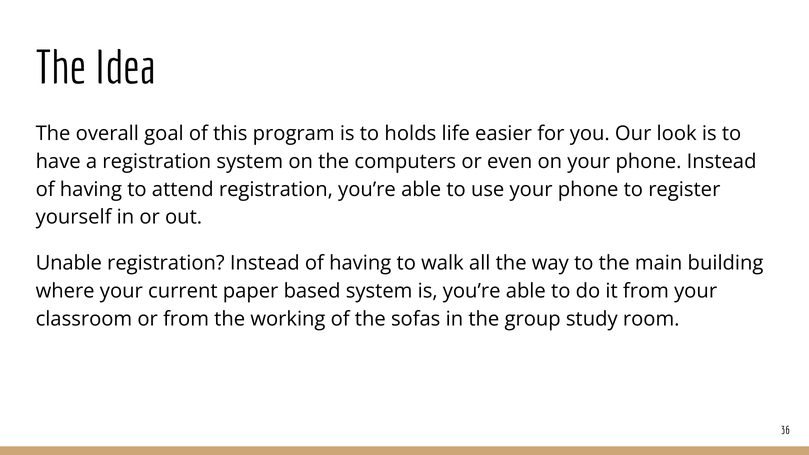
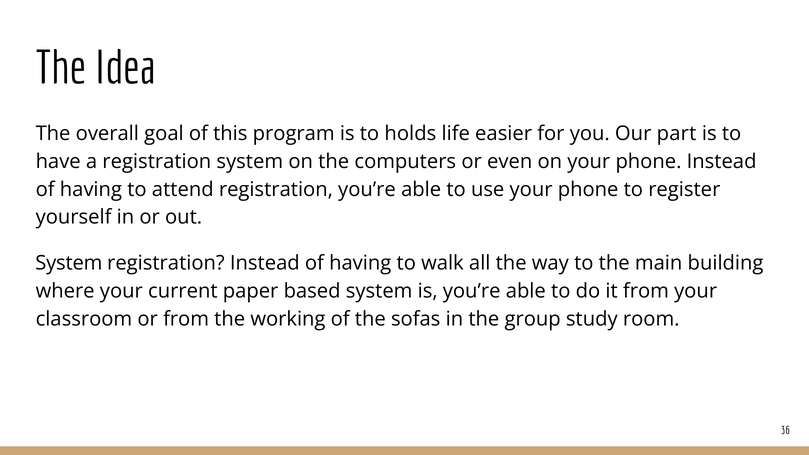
look: look -> part (677, 134)
Unable: Unable -> System (69, 263)
